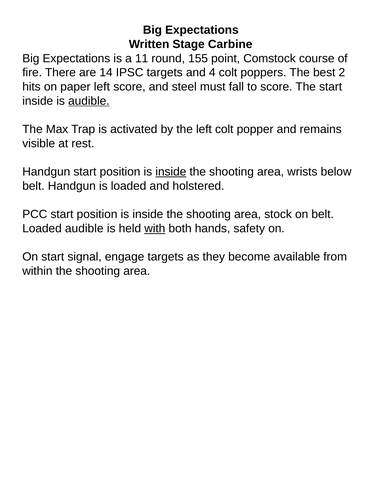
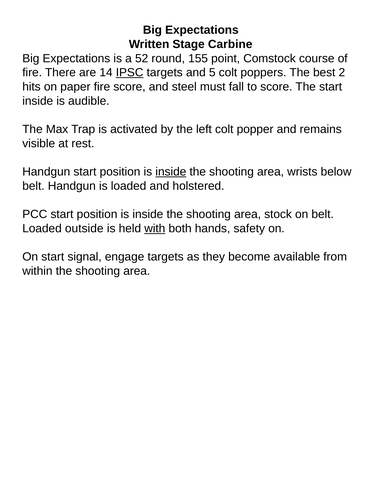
11: 11 -> 52 (142, 58)
IPSC underline: none -> present (130, 73)
4: 4 -> 5 (212, 73)
paper left: left -> fire (102, 87)
audible underline: present -> none (89, 101)
Loaded audible: audible -> outside (84, 229)
